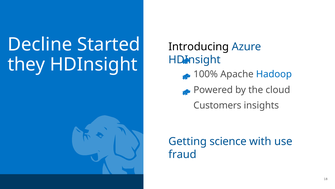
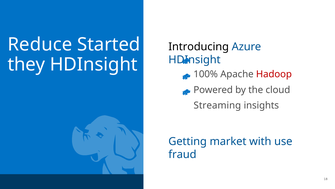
Decline: Decline -> Reduce (40, 44)
Hadoop colour: blue -> red (274, 74)
Customers: Customers -> Streaming (217, 105)
science: science -> market (228, 141)
